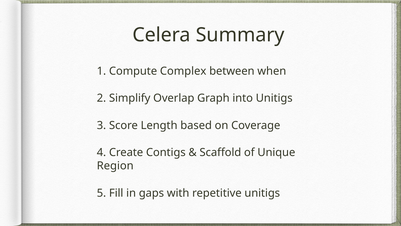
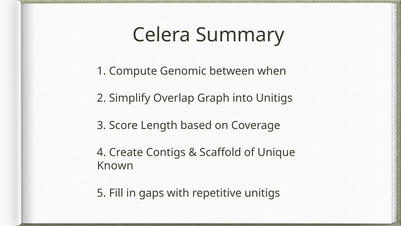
Complex: Complex -> Genomic (183, 71)
Region: Region -> Known (115, 166)
